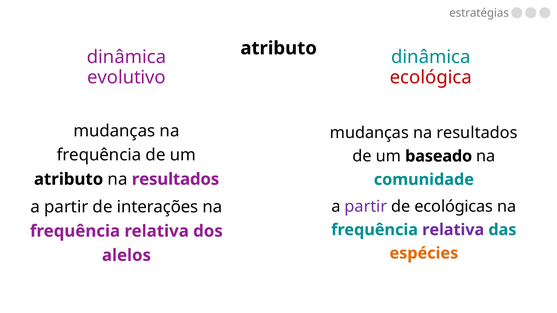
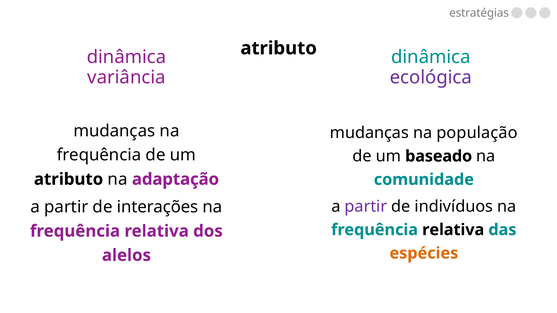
evolutivo: evolutivo -> variância (126, 77)
ecológica colour: red -> purple (431, 77)
mudanças na resultados: resultados -> população (477, 133)
atributo na resultados: resultados -> adaptação (175, 179)
ecológicas: ecológicas -> indivíduos (454, 207)
relativa colour: purple -> black (453, 230)
